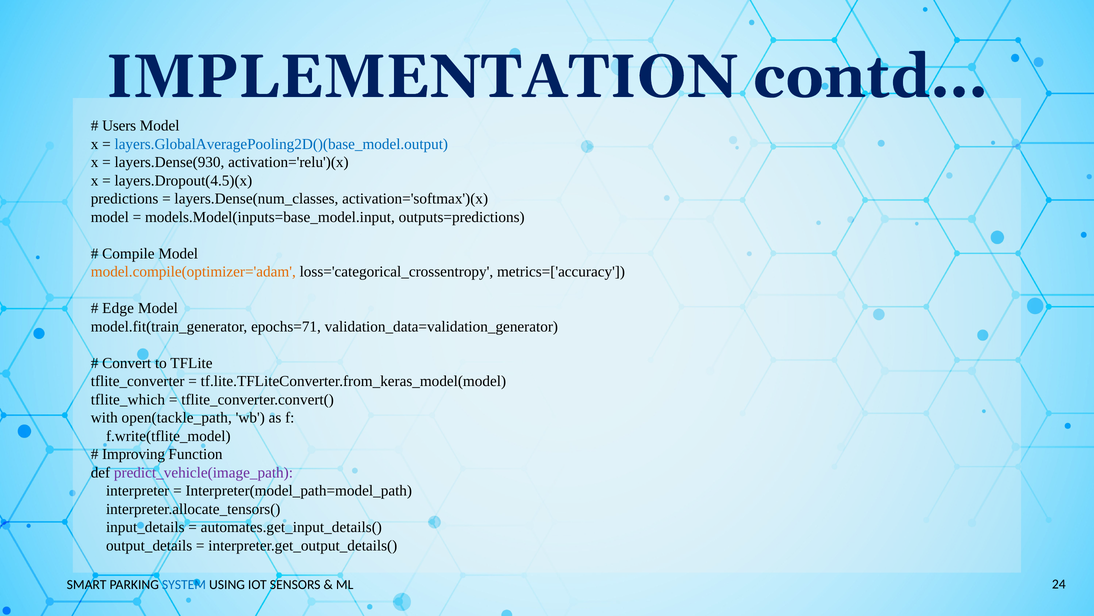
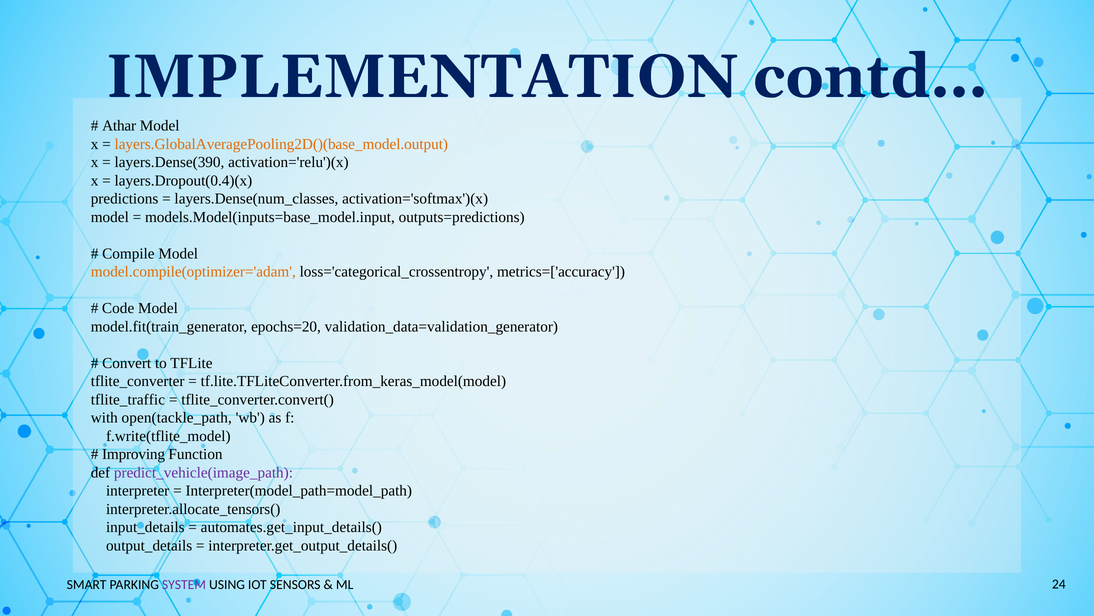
Users: Users -> Athar (119, 126)
layers.GlobalAveragePooling2D()(base_model.output colour: blue -> orange (281, 144)
layers.Dense(930: layers.Dense(930 -> layers.Dense(390 (169, 162)
layers.Dropout(4.5)(x: layers.Dropout(4.5)(x -> layers.Dropout(0.4)(x (183, 180)
Edge: Edge -> Code (118, 308)
epochs=71: epochs=71 -> epochs=20 (286, 326)
tflite_which: tflite_which -> tflite_traffic (128, 399)
SYSTEM colour: blue -> purple (184, 584)
